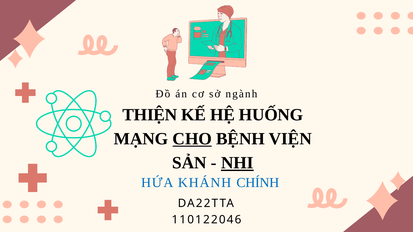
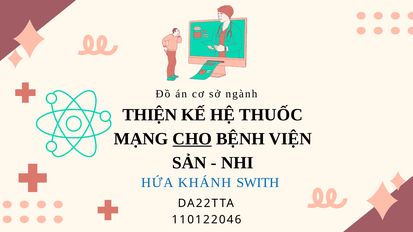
HUỐNG: HUỐNG -> THUỐC (271, 115)
NHI underline: present -> none (237, 163)
CHÍNH: CHÍNH -> SWITH (258, 183)
